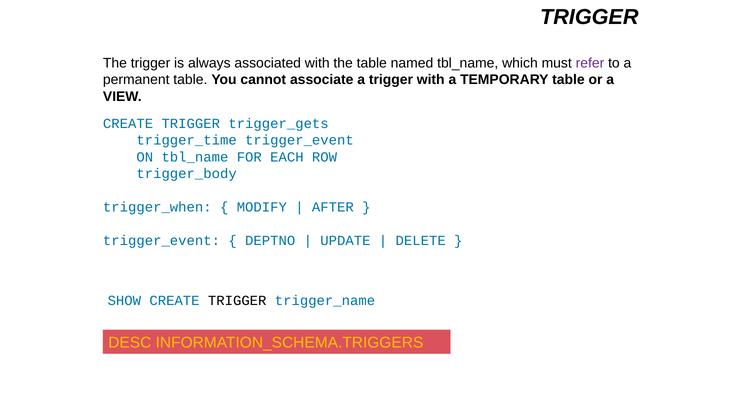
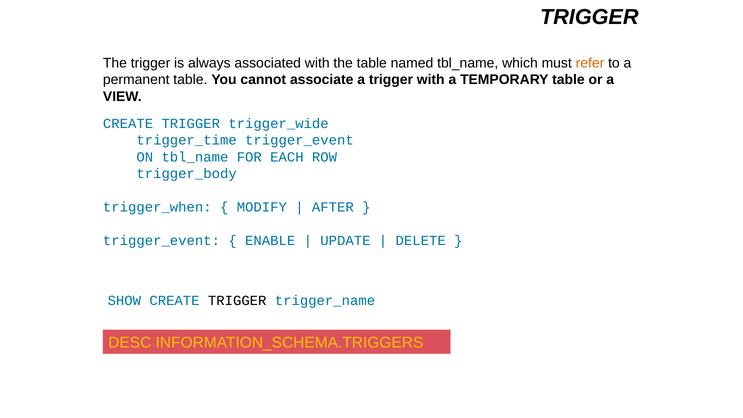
refer colour: purple -> orange (590, 63)
trigger_gets: trigger_gets -> trigger_wide (279, 124)
DEPTNO: DEPTNO -> ENABLE (270, 241)
